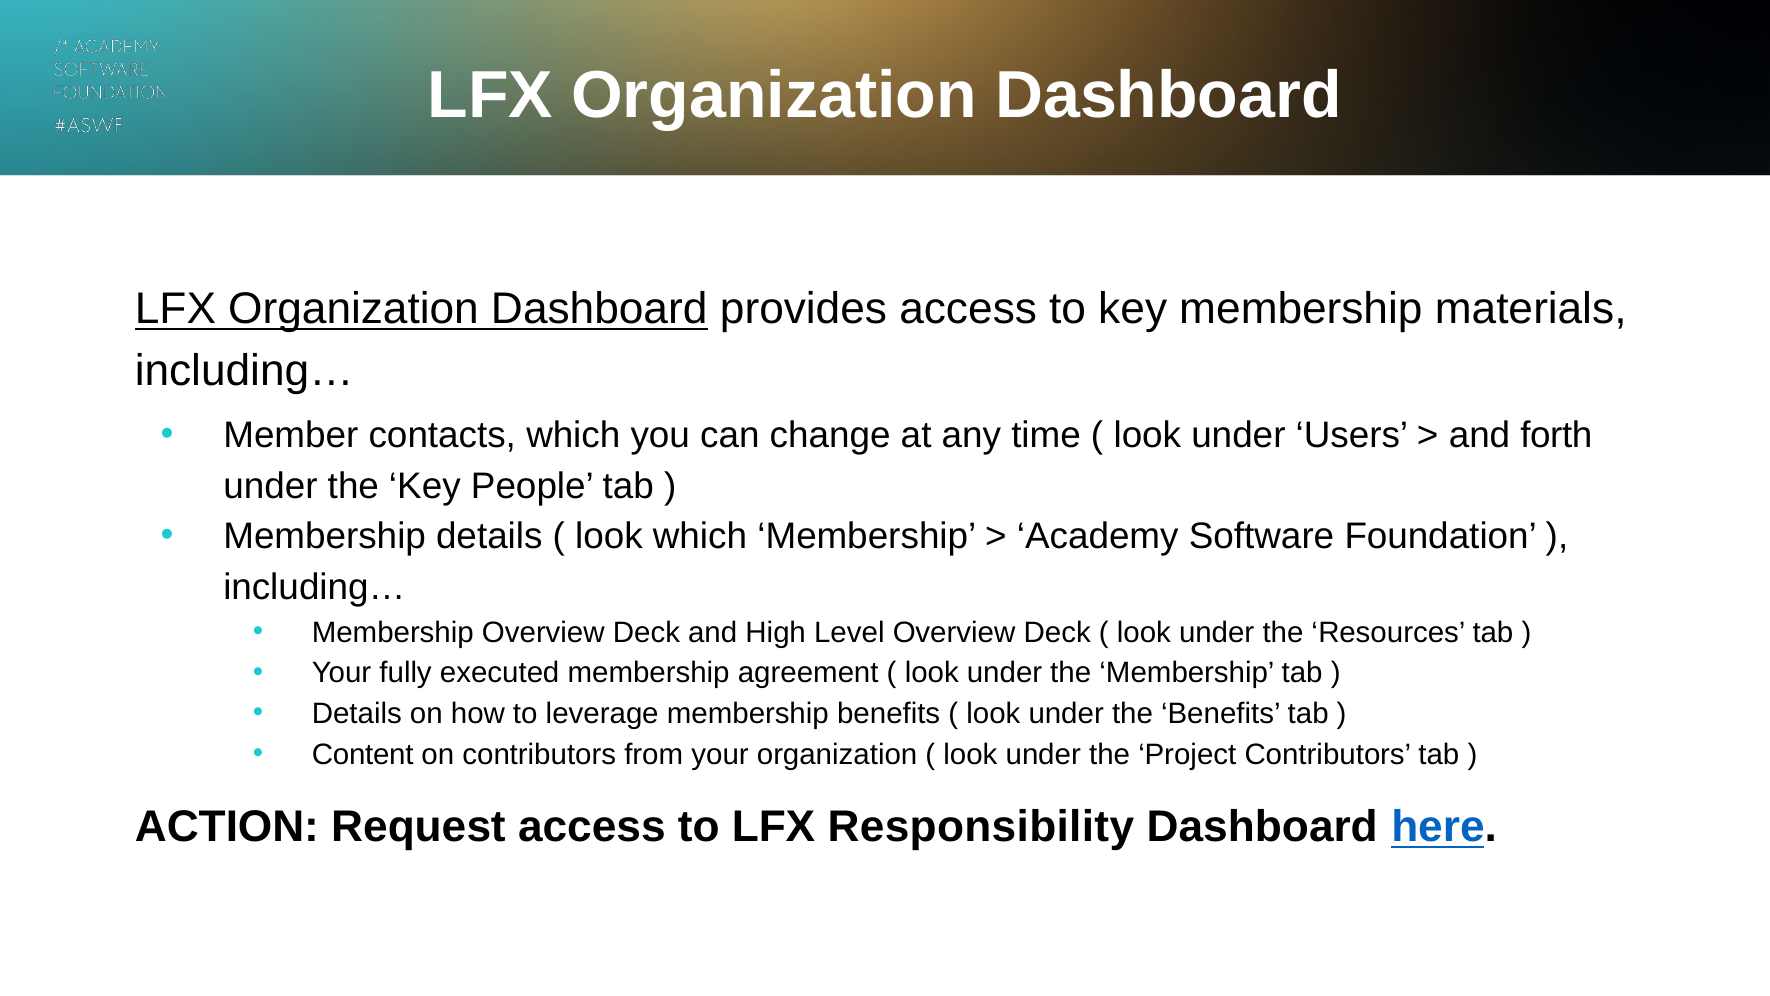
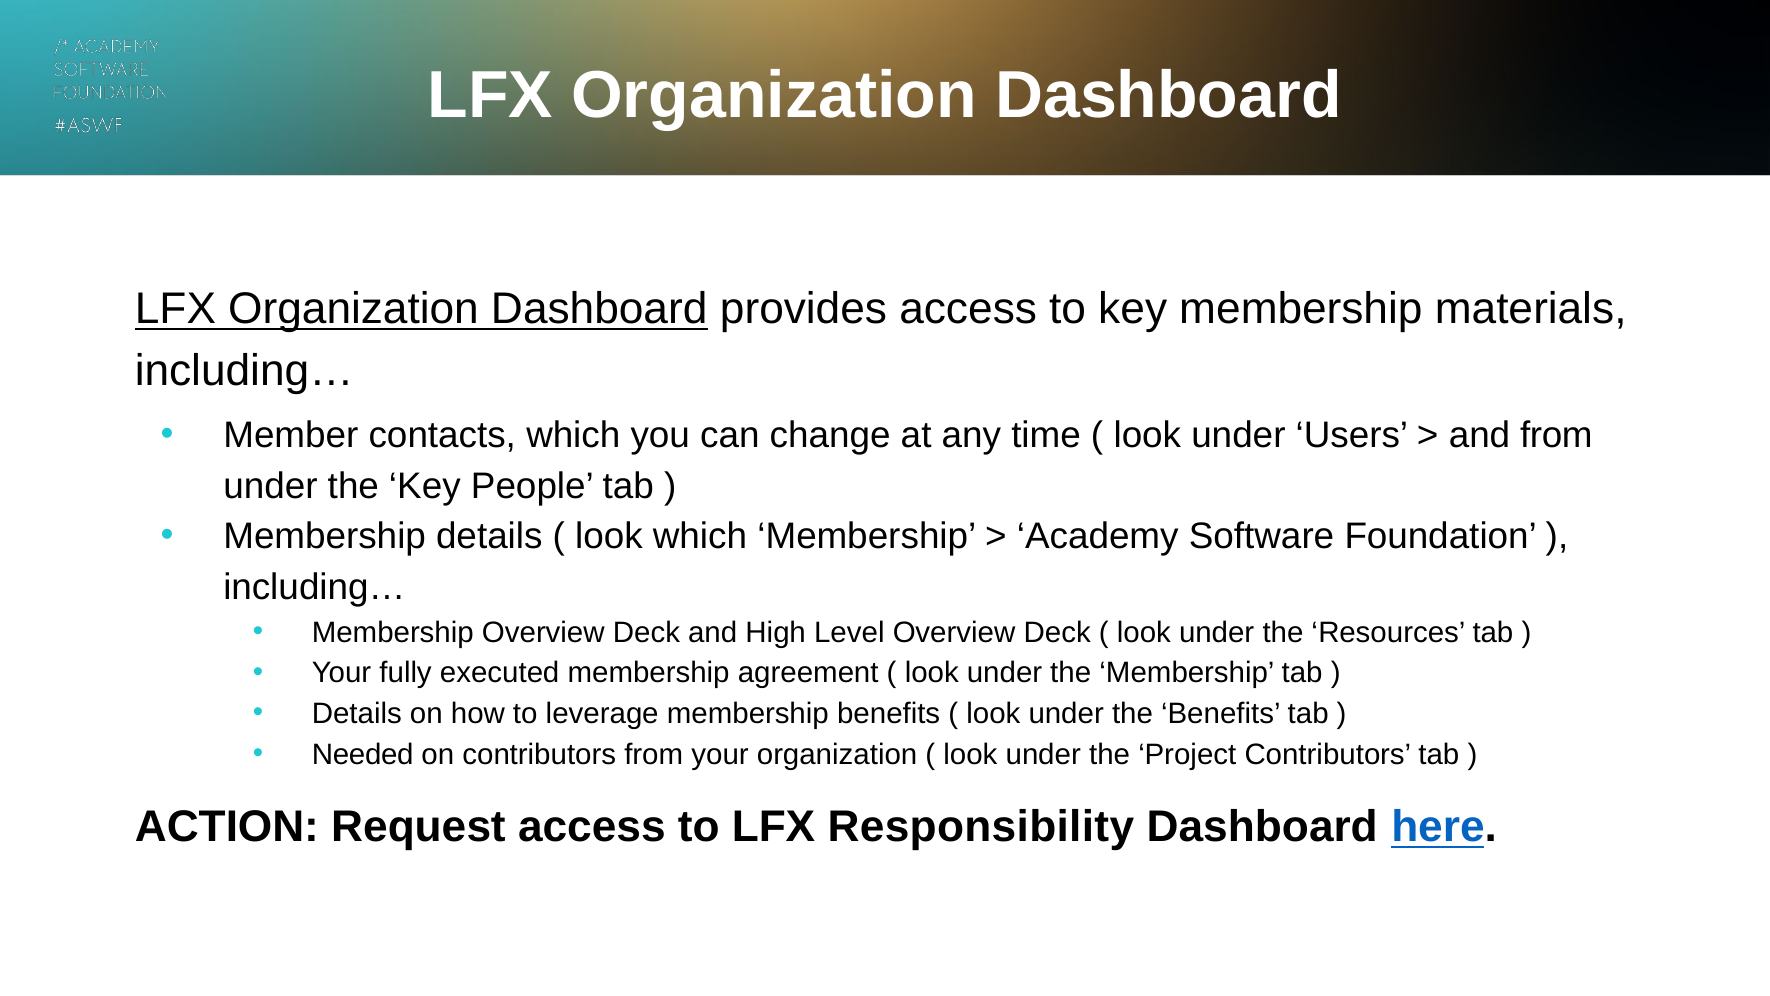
and forth: forth -> from (1556, 435)
Content: Content -> Needed (363, 754)
